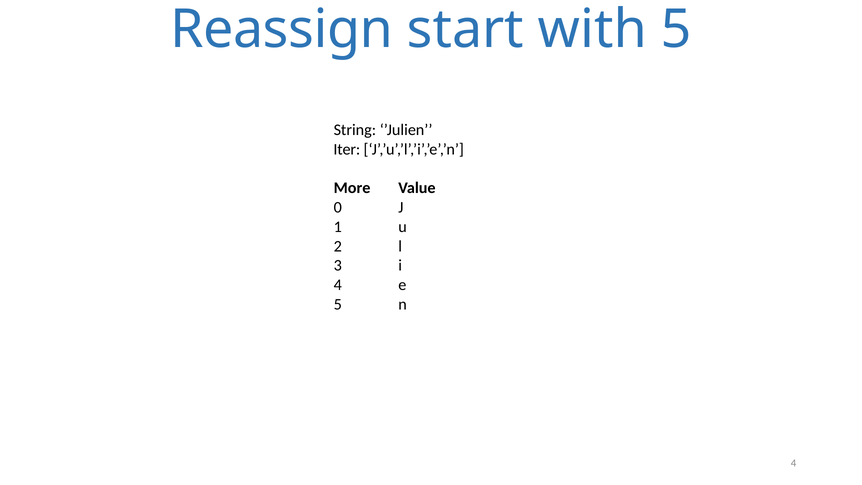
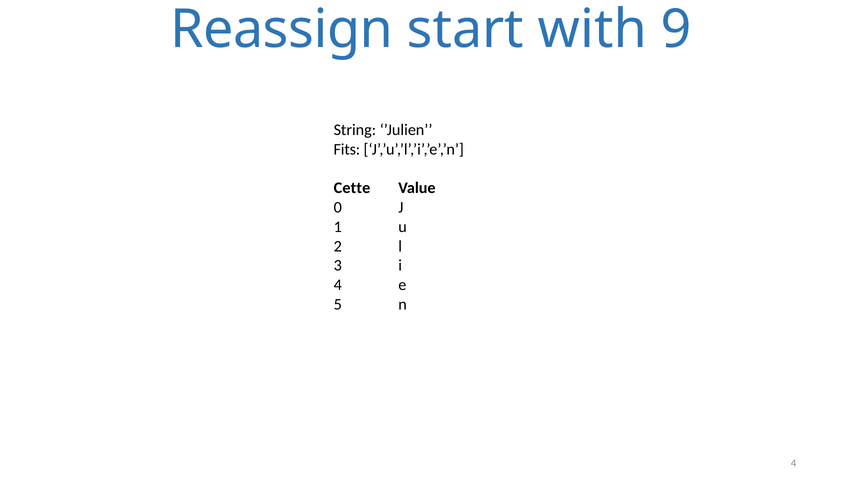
with 5: 5 -> 9 (676, 30)
Iter: Iter -> Fits (347, 149)
More: More -> Cette (352, 188)
